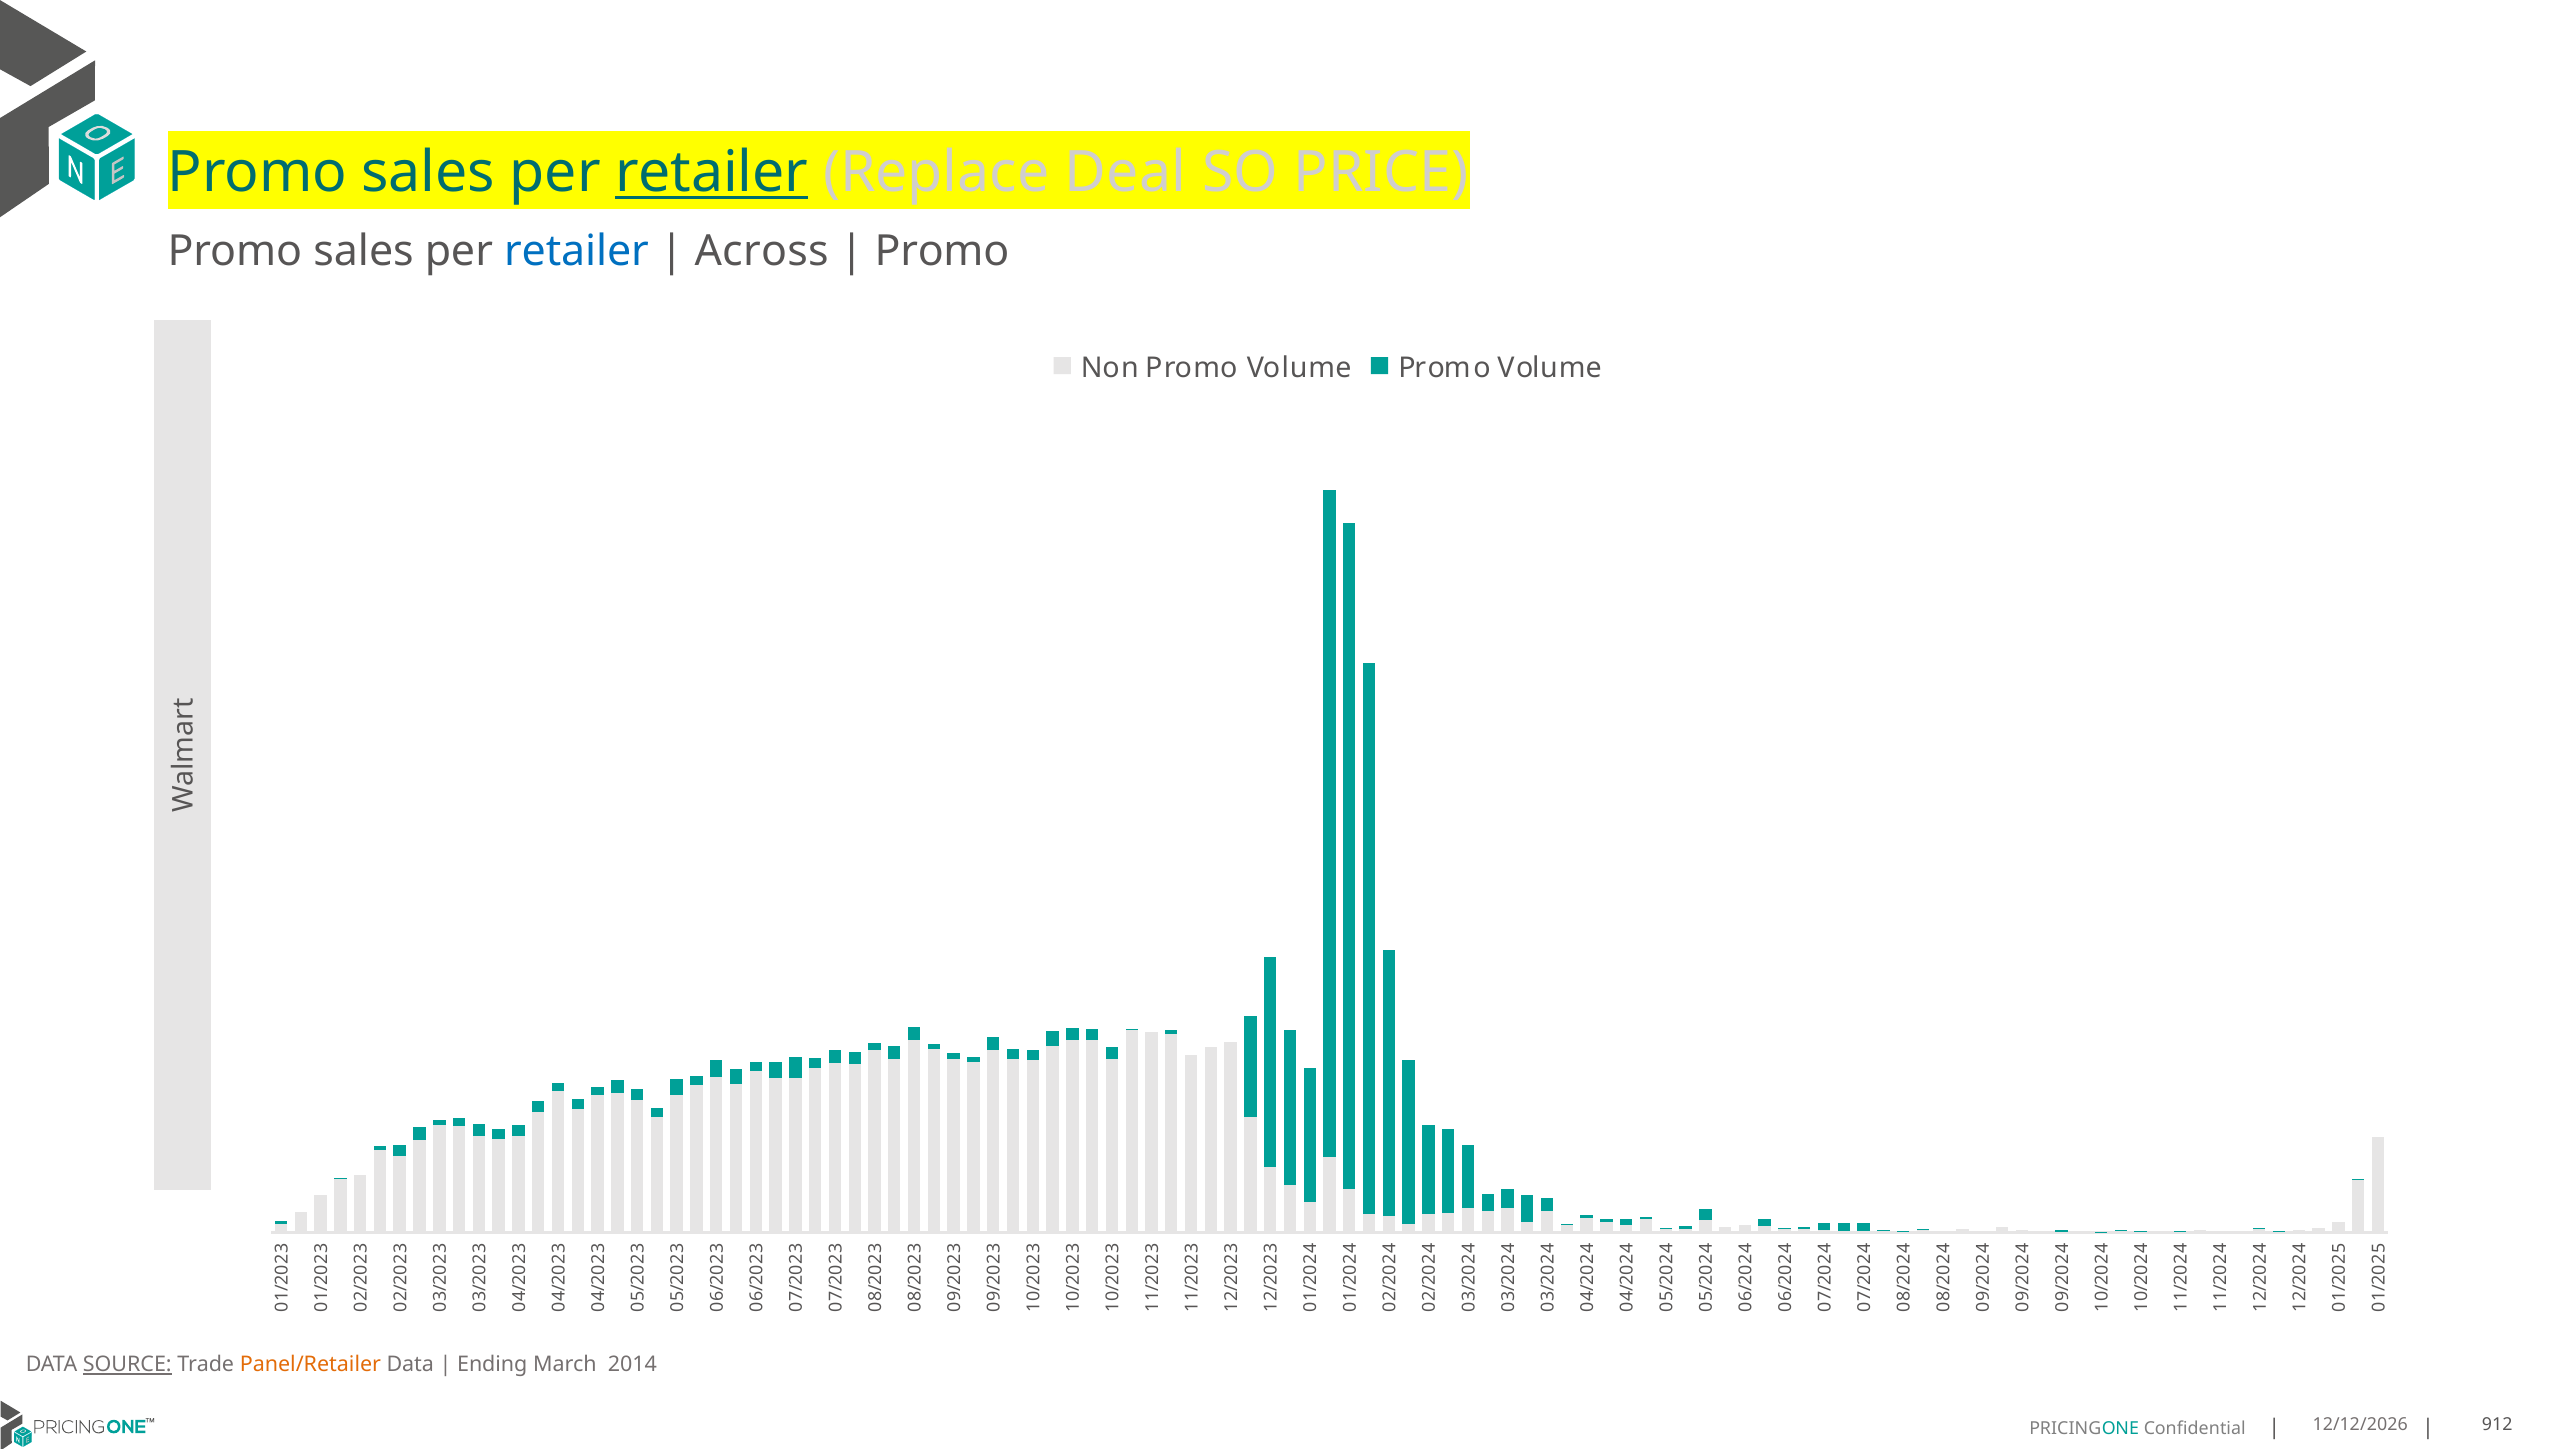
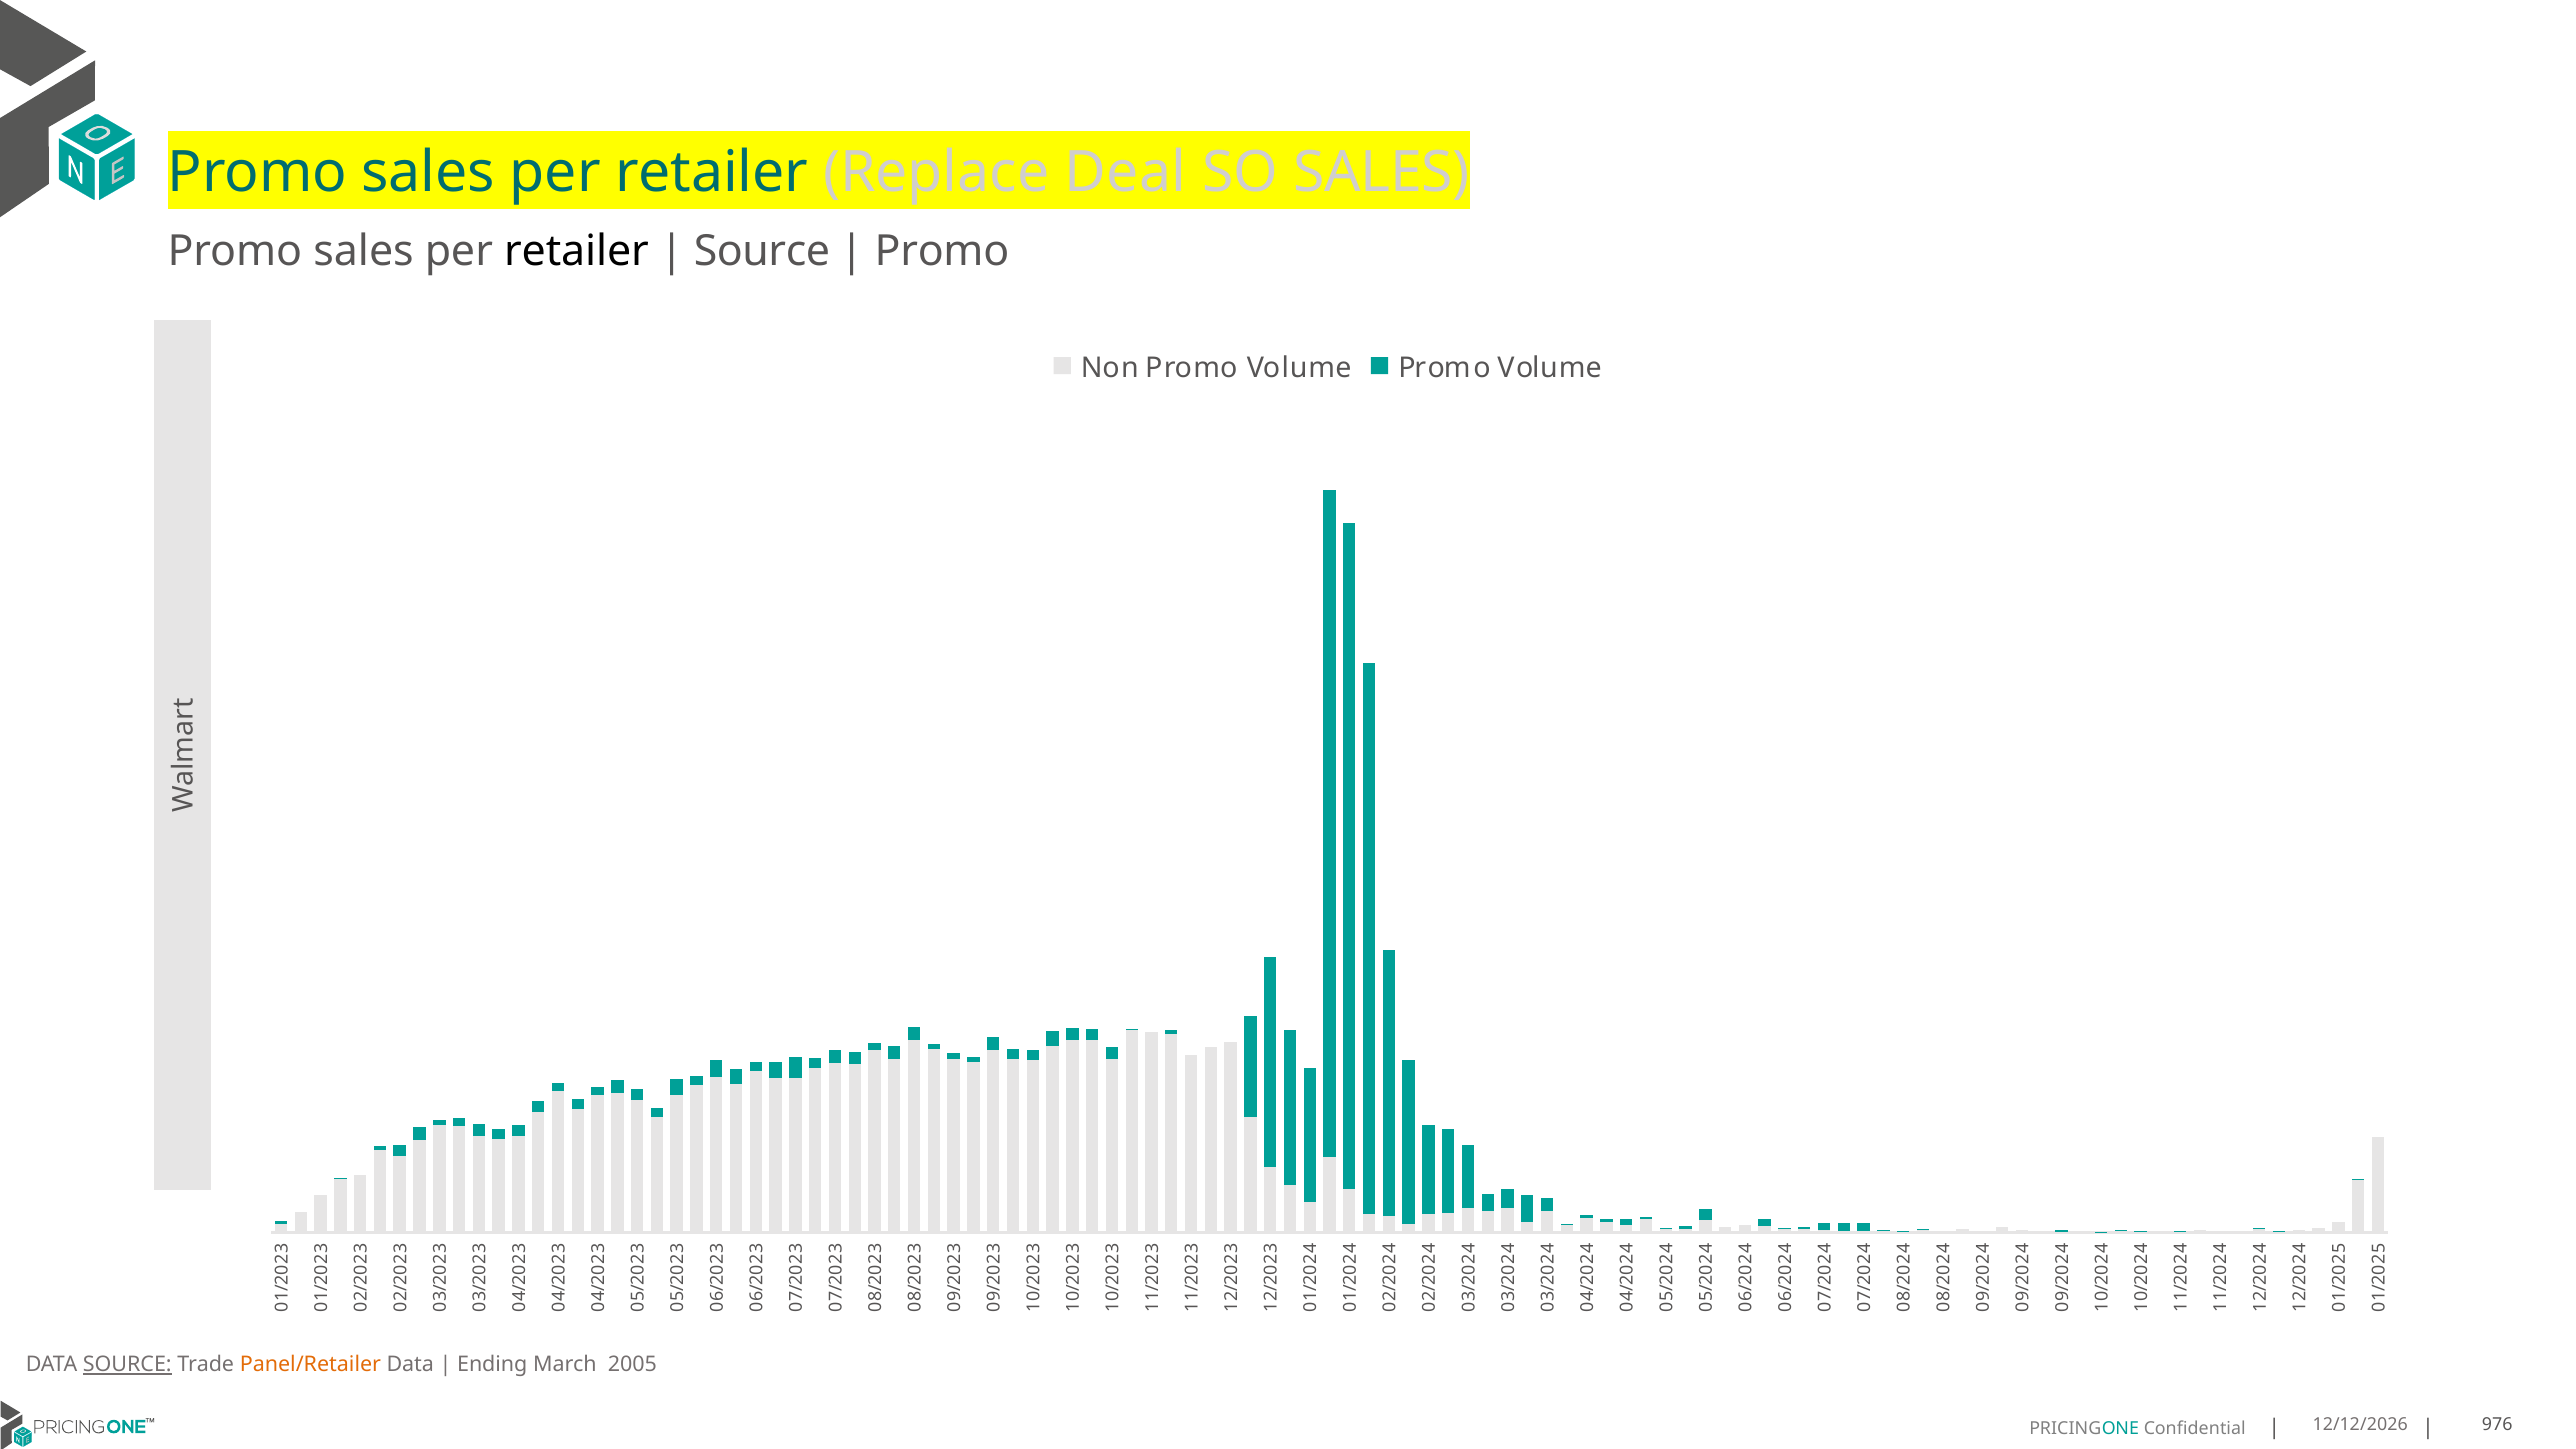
retailer underline: present -> none (712, 173)
SO PRICE: PRICE -> SALES (1381, 173)
retailer colour: blue -> black (576, 251)
Across: Across -> Source (762, 251)
2014: 2014 -> 2005 (632, 1365)
912: 912 -> 976 (2497, 1425)
